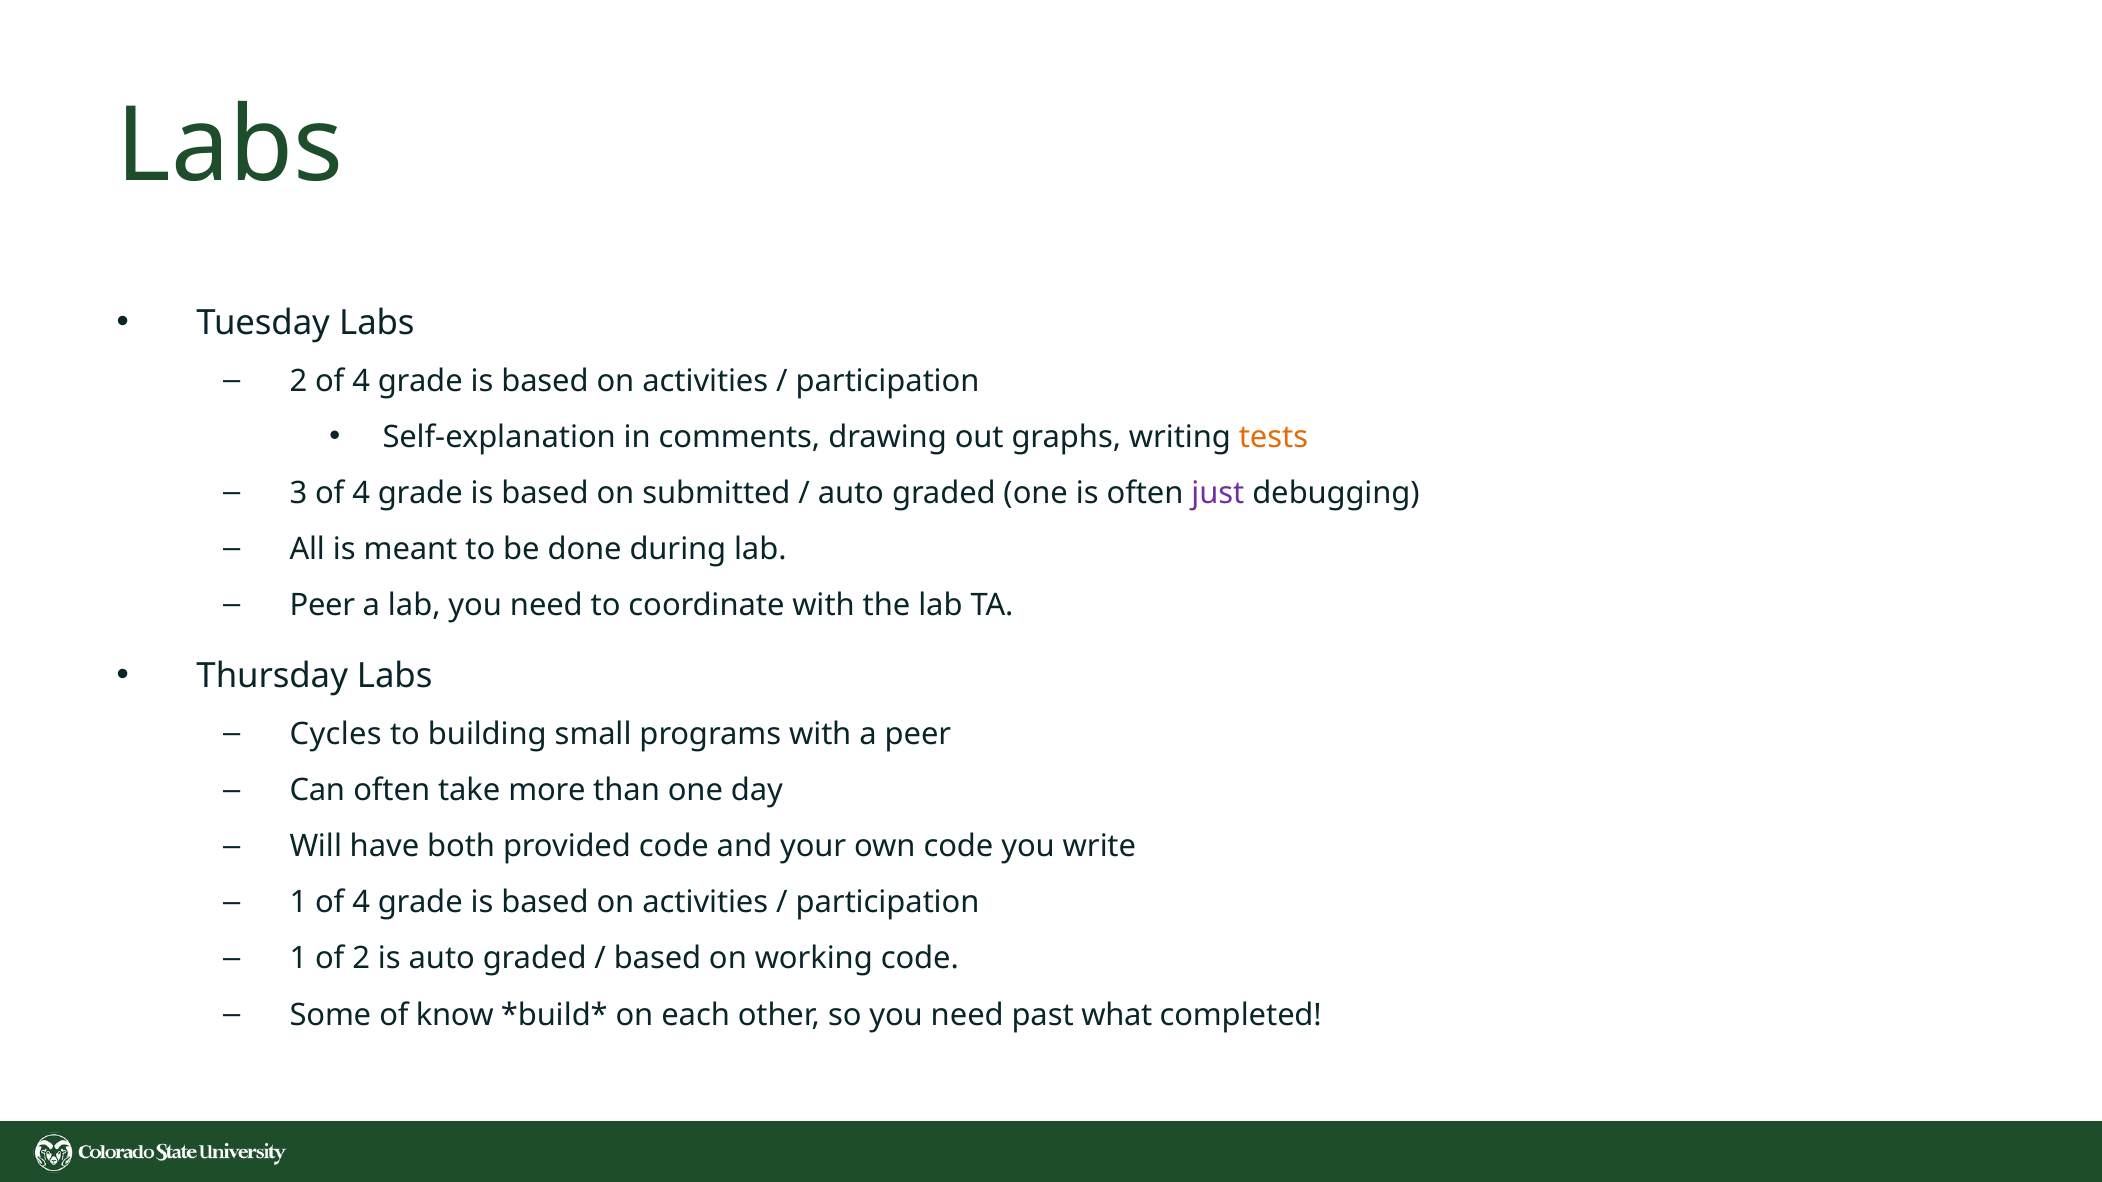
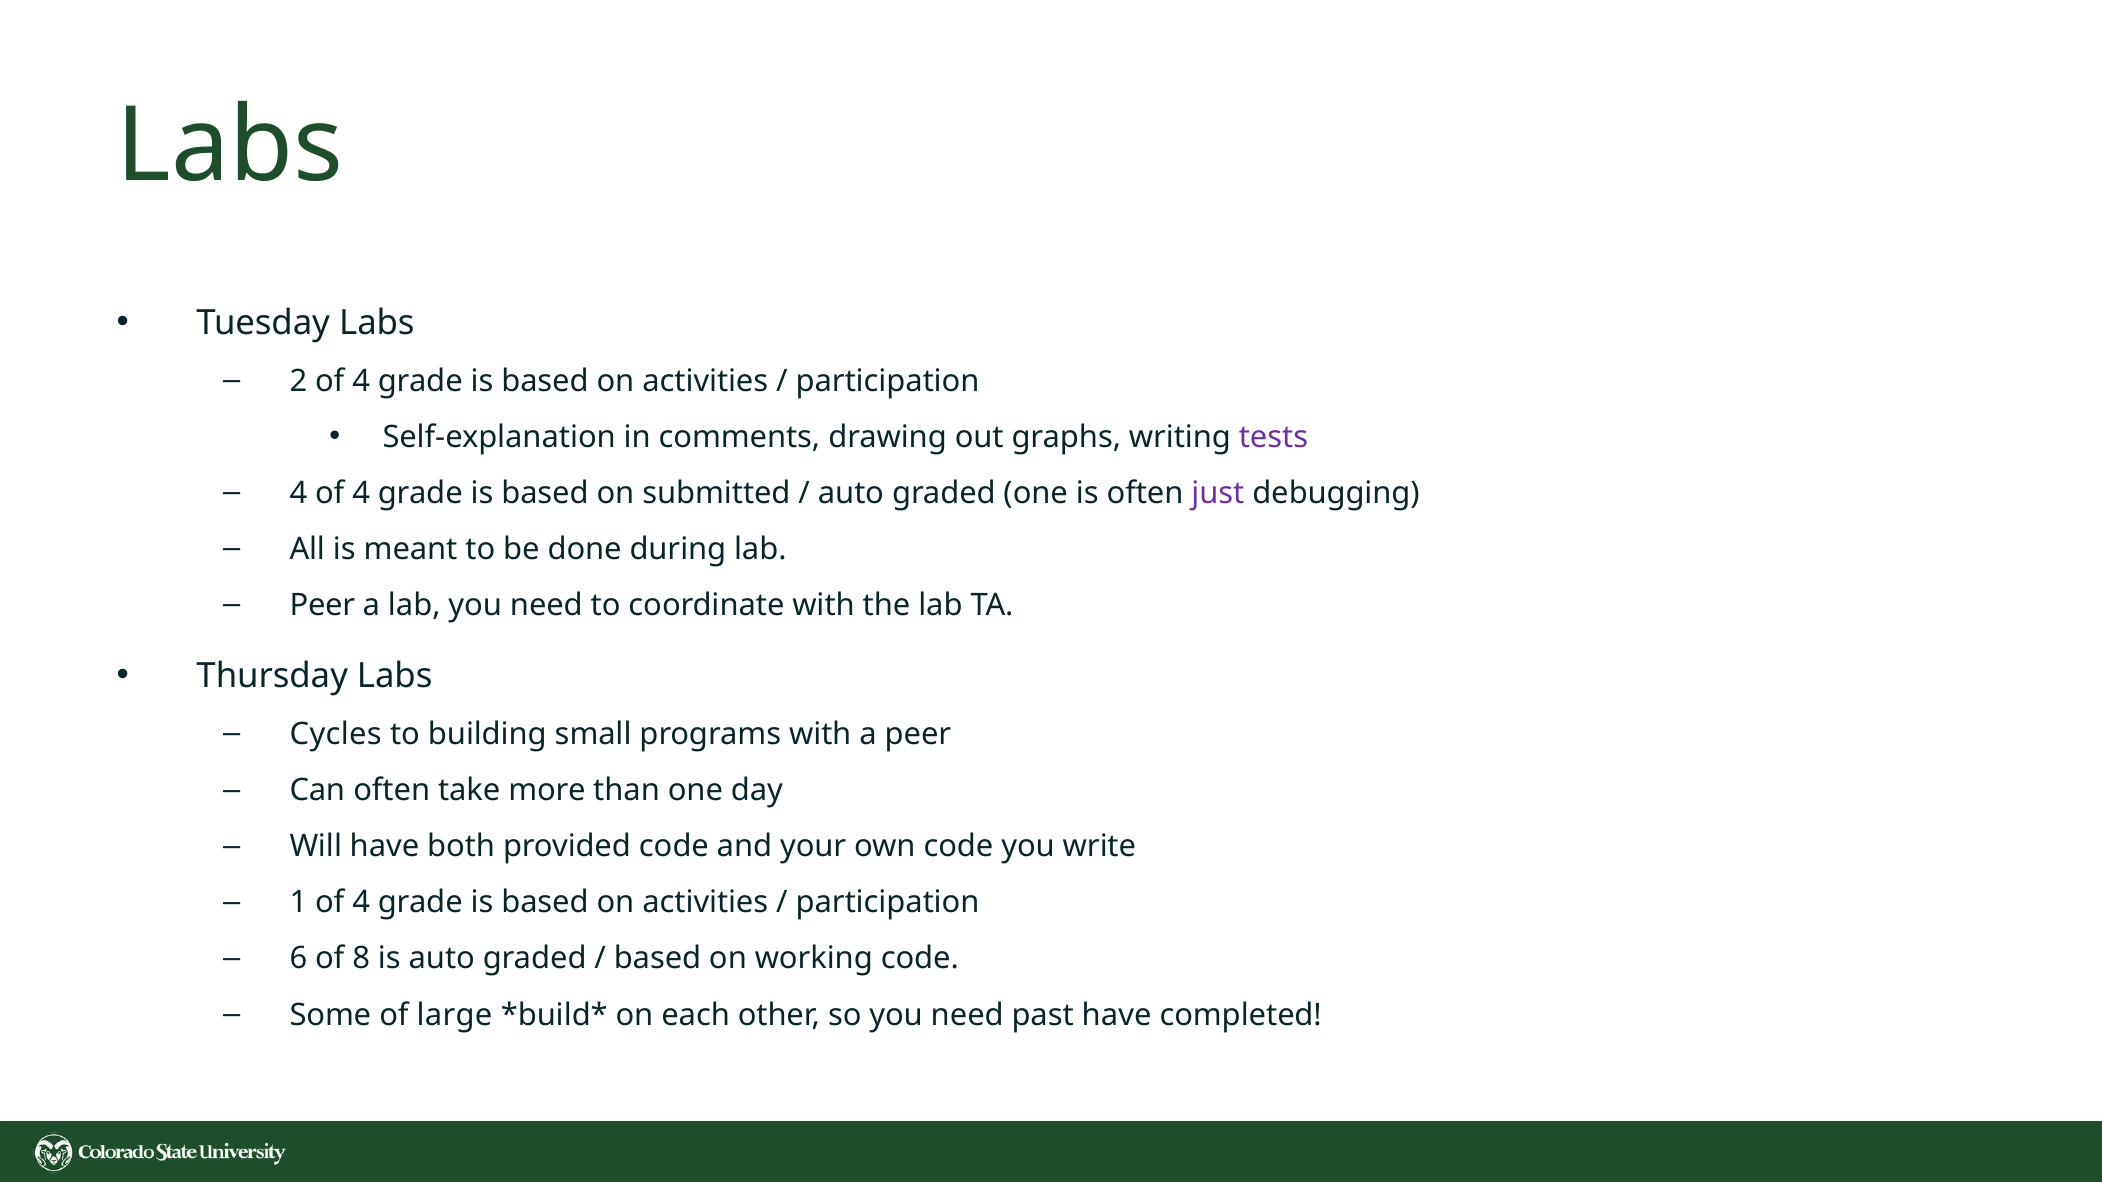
tests colour: orange -> purple (1273, 437)
3: 3 -> 4 (298, 493)
1: 1 -> 6 (298, 959)
of 2: 2 -> 8 (361, 959)
know: know -> large (454, 1015)
past what: what -> have (1117, 1015)
